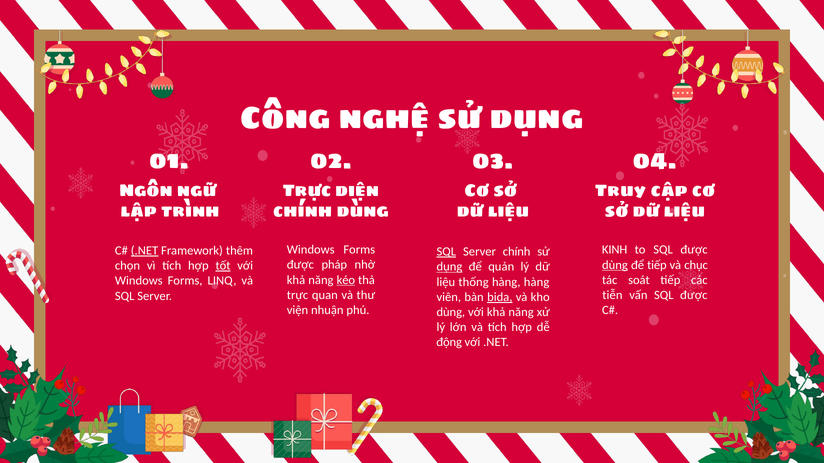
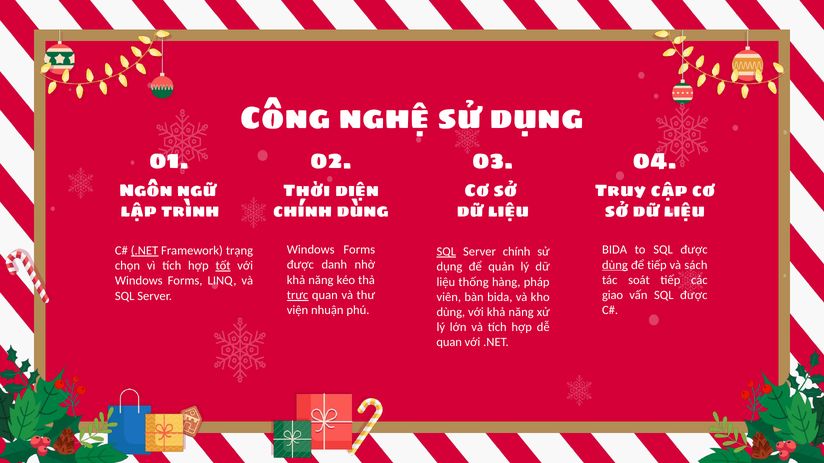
Trực: Trực -> Thời (307, 191)
KINH: KINH -> BIDA (615, 250)
thêm: thêm -> trạng (239, 251)
pháp: pháp -> danh (334, 265)
chục: chục -> sách (696, 265)
dụng underline: present -> none (449, 267)
kéo underline: present -> none (346, 280)
hàng hàng: hàng -> pháp (537, 282)
trực underline: none -> present (298, 295)
tiễn: tiễn -> giao (613, 295)
bida underline: present -> none (500, 297)
động: động -> quan (449, 343)
